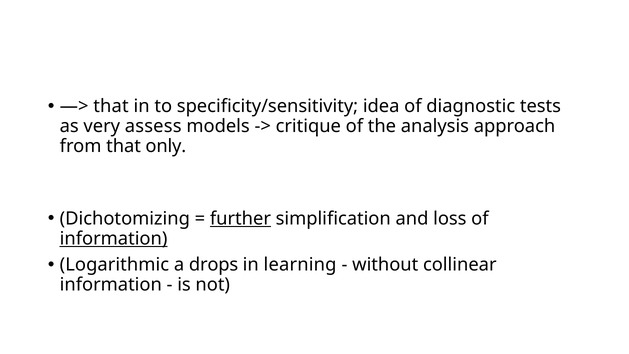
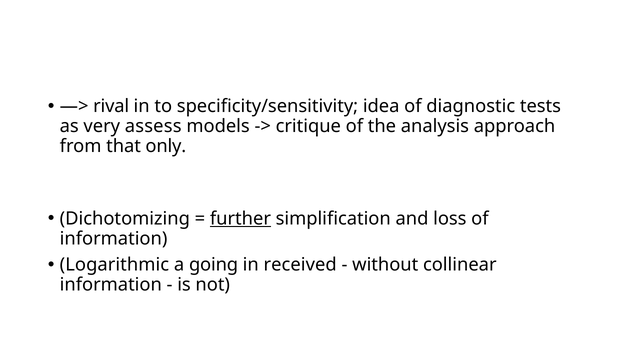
that: that -> rival (111, 106)
information underline: present -> none (114, 238)
drops: drops -> going (214, 265)
learning: learning -> received (300, 265)
